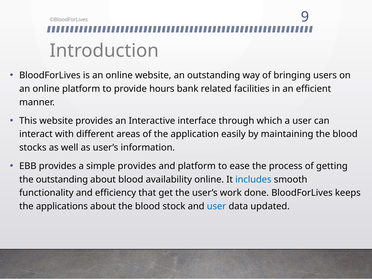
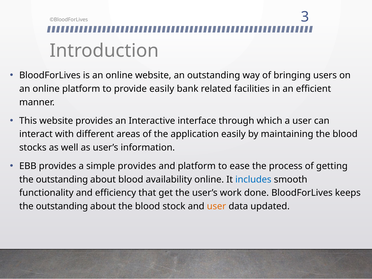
9: 9 -> 3 (305, 17)
provide hours: hours -> easily (162, 89)
applications: applications -> outstanding (62, 206)
user colour: blue -> orange (216, 206)
